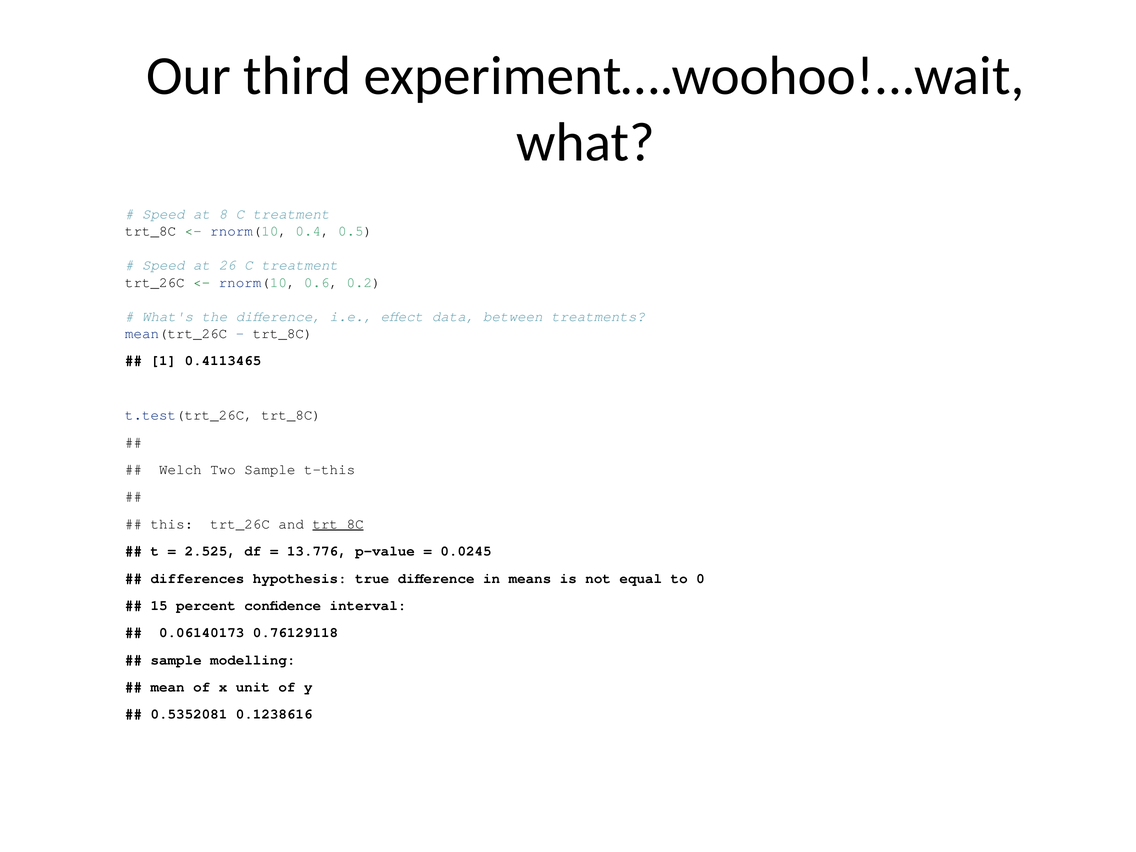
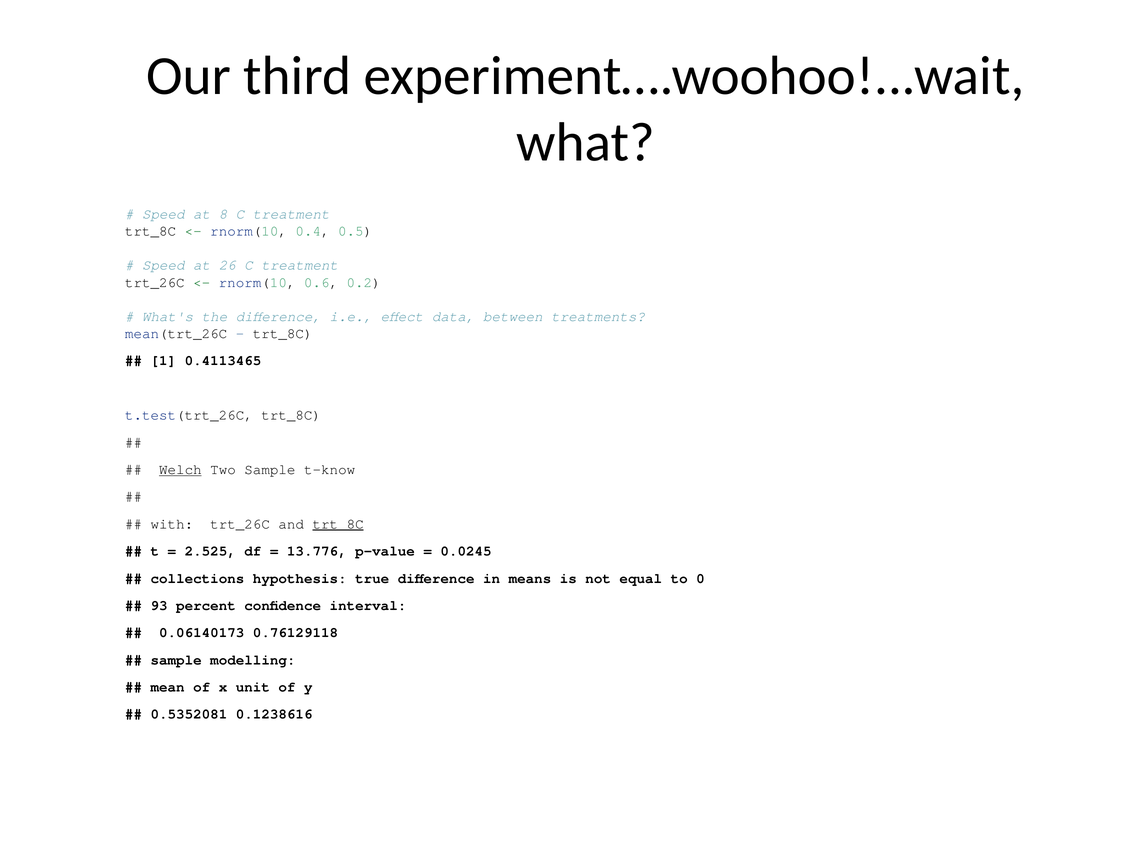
Welch underline: none -> present (180, 470)
t-this: t-this -> t-know (330, 470)
this: this -> with (172, 524)
differences: differences -> collections (197, 578)
15: 15 -> 93 (159, 606)
